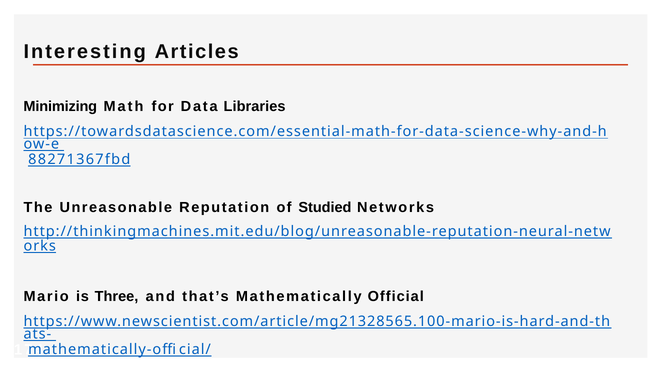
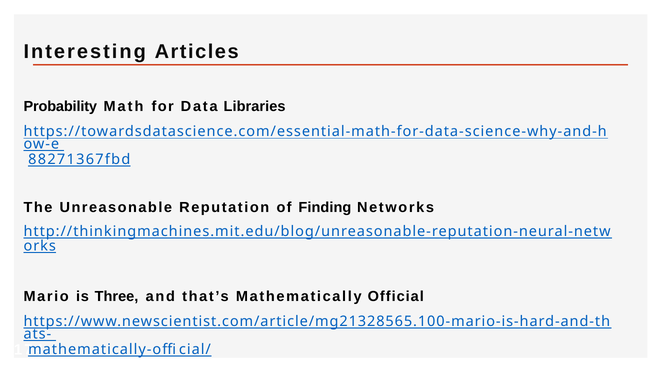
Minimizing: Minimizing -> Probability (60, 106)
Studied: Studied -> Finding (325, 207)
